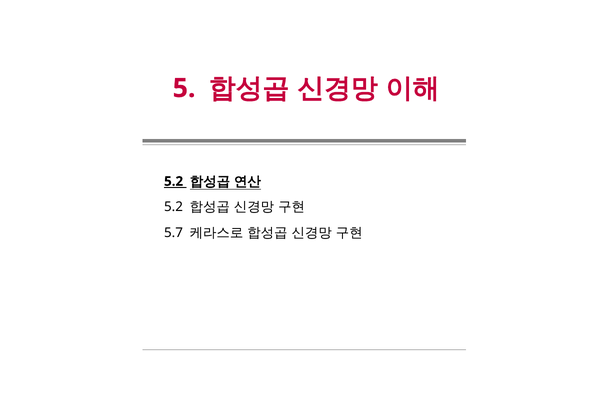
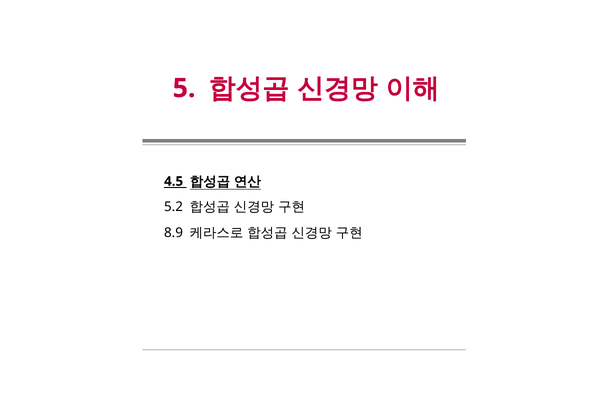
5.2: 5.2 -> 4.5 (174, 181)
5.7: 5.7 -> 8.9 (174, 233)
